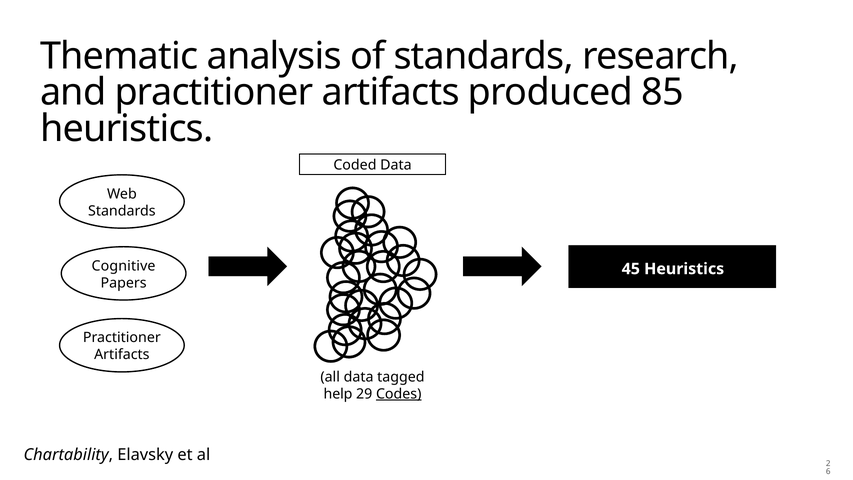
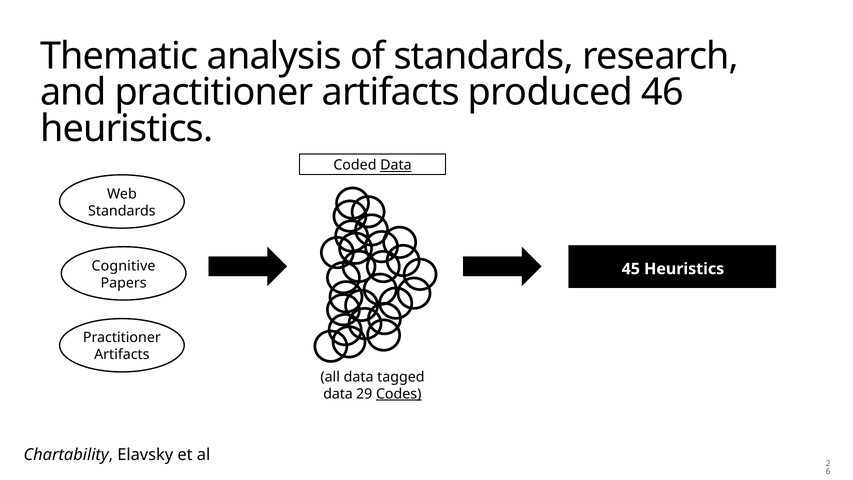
85: 85 -> 46 (662, 92)
Data underline: none -> present (396, 165)
help: help -> data (338, 394)
